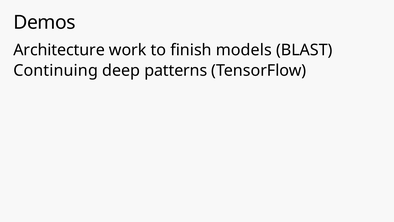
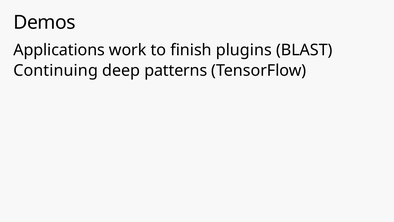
Architecture: Architecture -> Applications (59, 50)
models: models -> plugins (244, 50)
